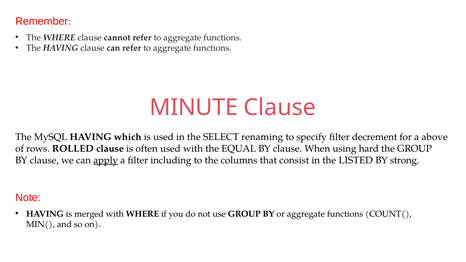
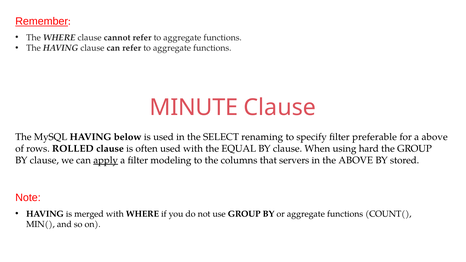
Remember underline: none -> present (42, 21)
which: which -> below (128, 137)
decrement: decrement -> preferable (375, 137)
including: including -> modeling (171, 160)
consist: consist -> servers (294, 160)
the LISTED: LISTED -> ABOVE (356, 160)
strong: strong -> stored (405, 160)
